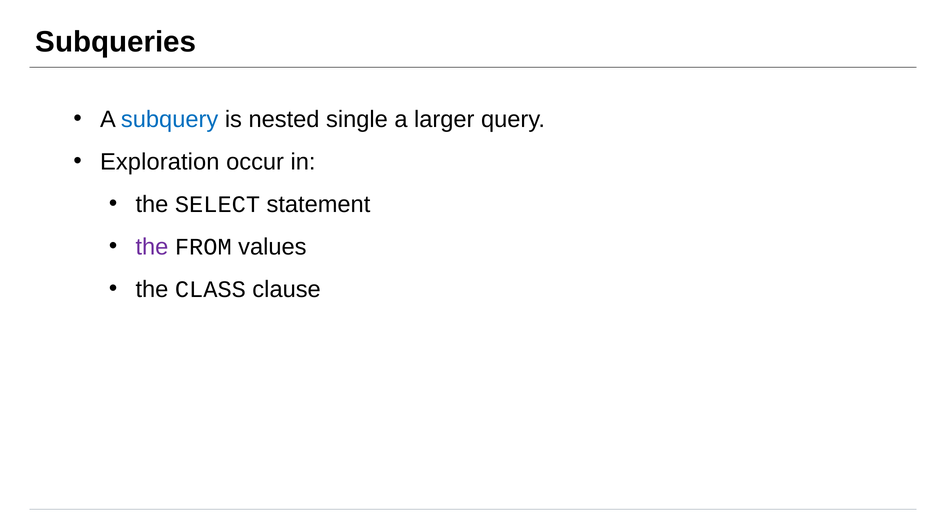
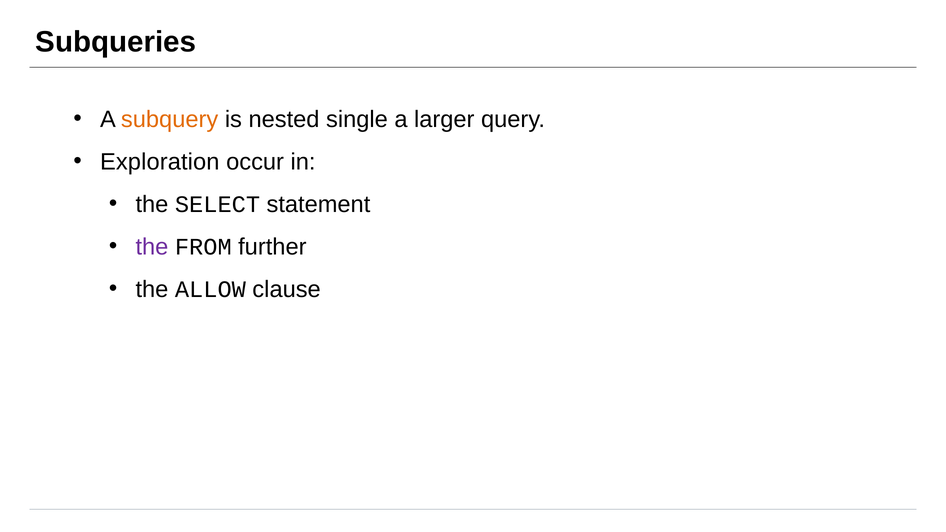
subquery colour: blue -> orange (170, 119)
values: values -> further (272, 247)
CLASS: CLASS -> ALLOW (210, 290)
